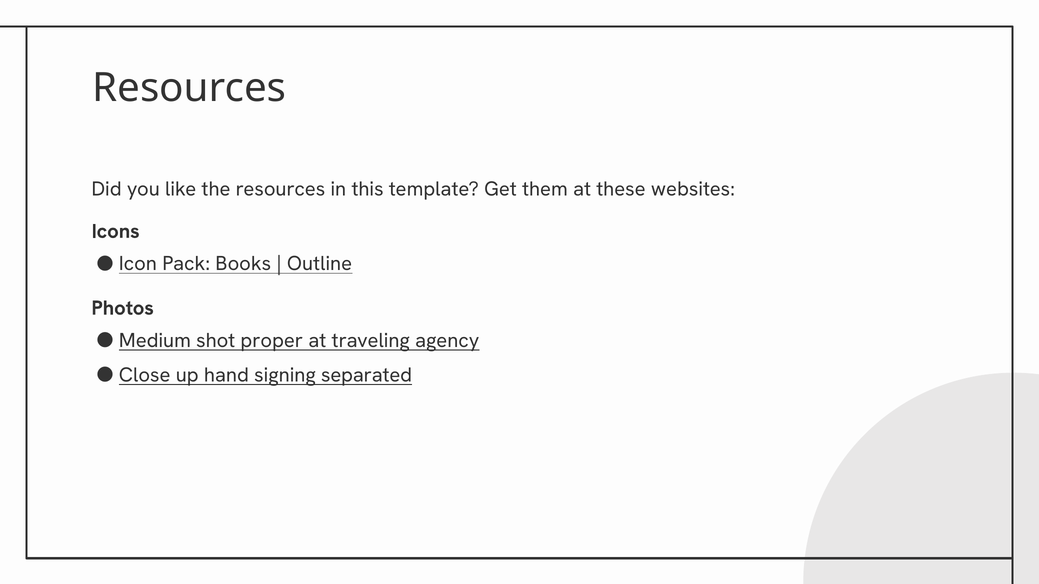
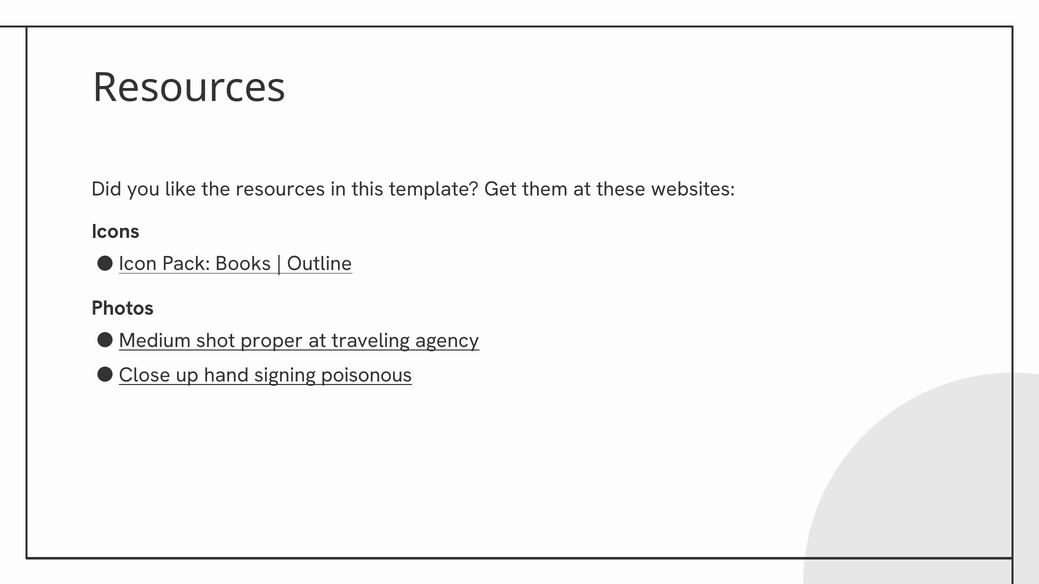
separated: separated -> poisonous (367, 375)
